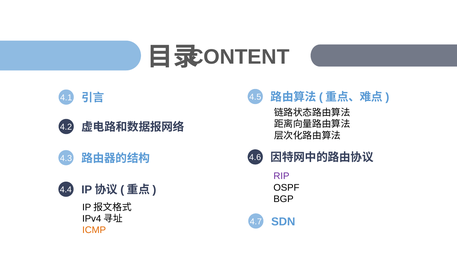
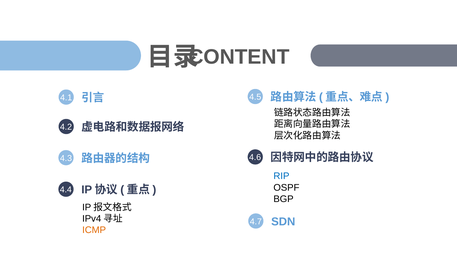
RIP colour: purple -> blue (281, 176)
